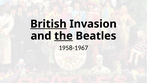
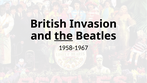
British underline: present -> none (48, 24)
